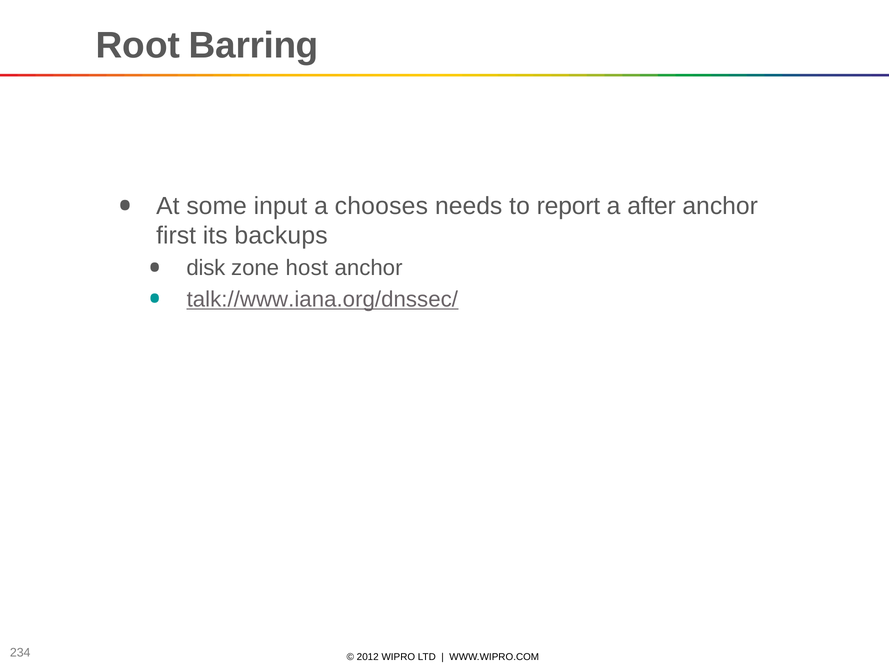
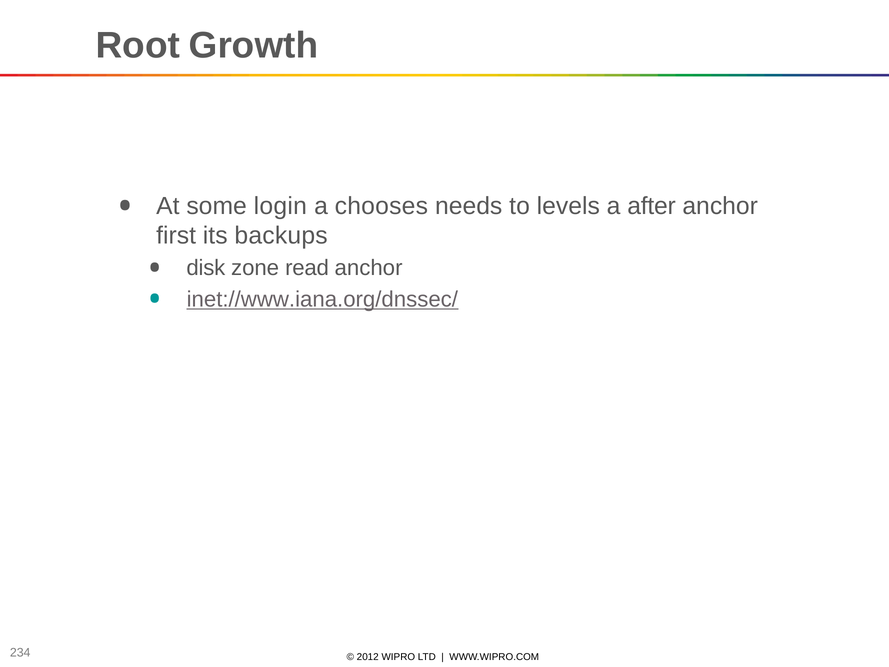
Barring: Barring -> Growth (254, 46)
input: input -> login (280, 206)
report: report -> levels (568, 206)
host: host -> read (307, 268)
talk://www.iana.org/dnssec/: talk://www.iana.org/dnssec/ -> inet://www.iana.org/dnssec/ (322, 299)
